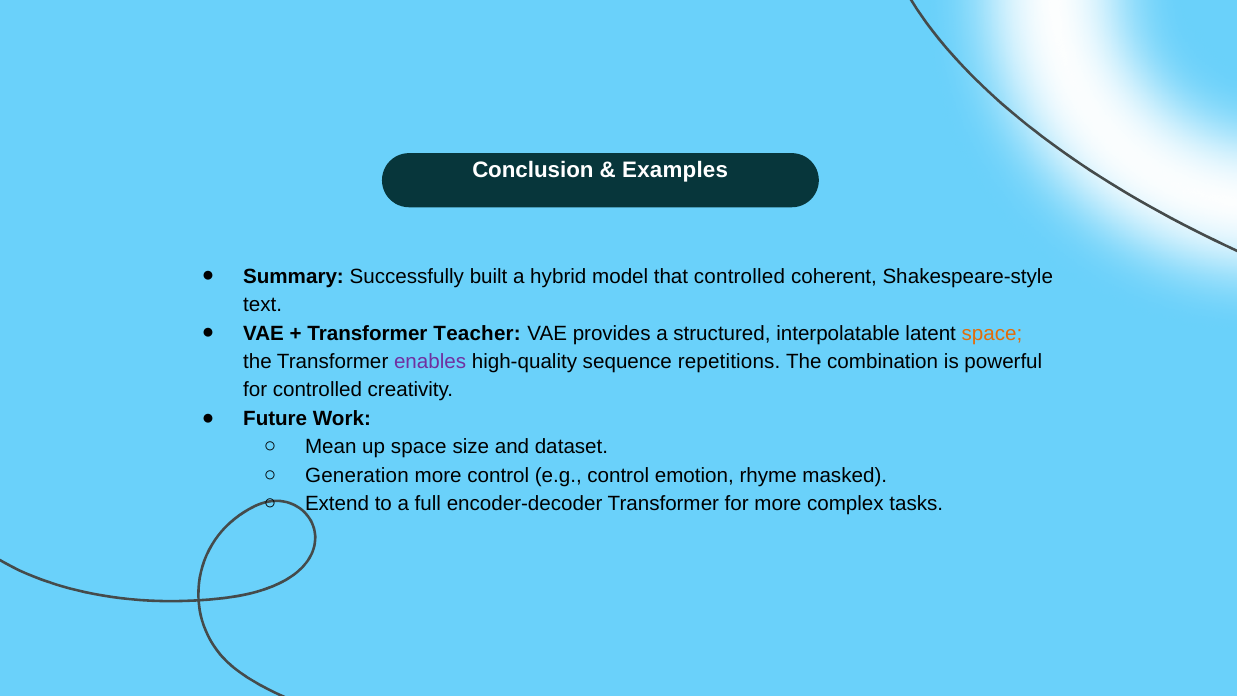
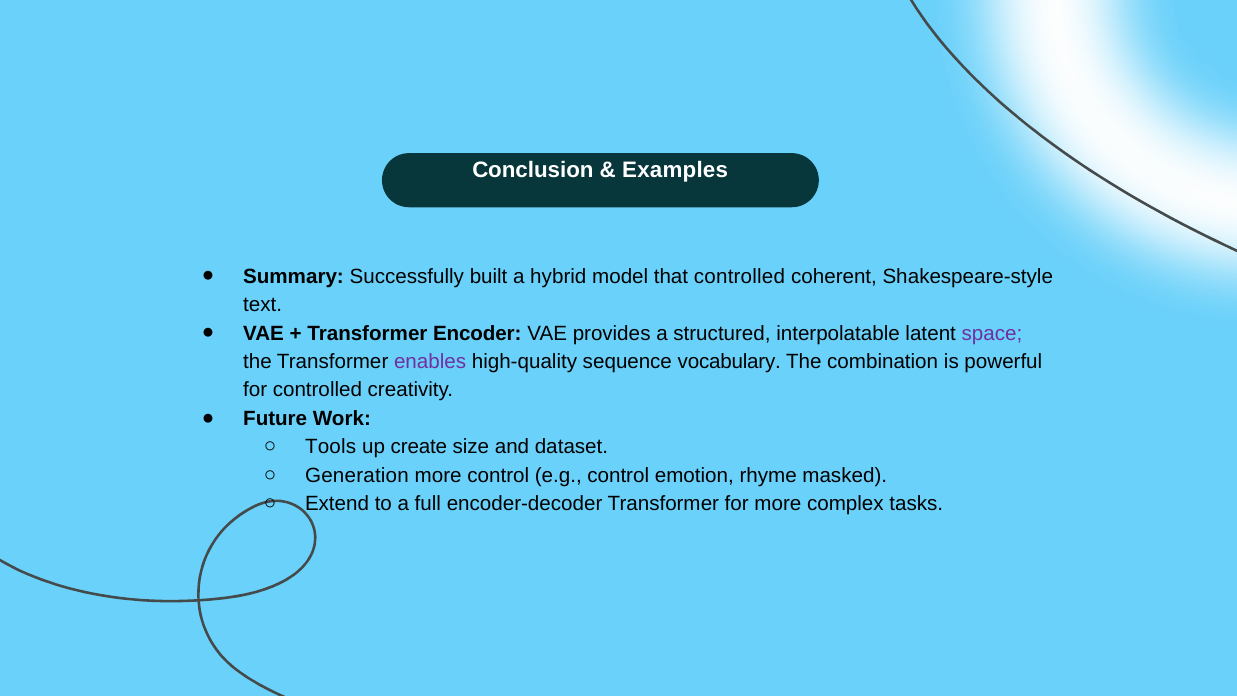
Teacher: Teacher -> Encoder (477, 333)
space colour: orange -> purple (992, 333)
repetitions: repetitions -> vocabulary (729, 362)
Mean: Mean -> Tools (331, 447)
up space: space -> create (419, 447)
